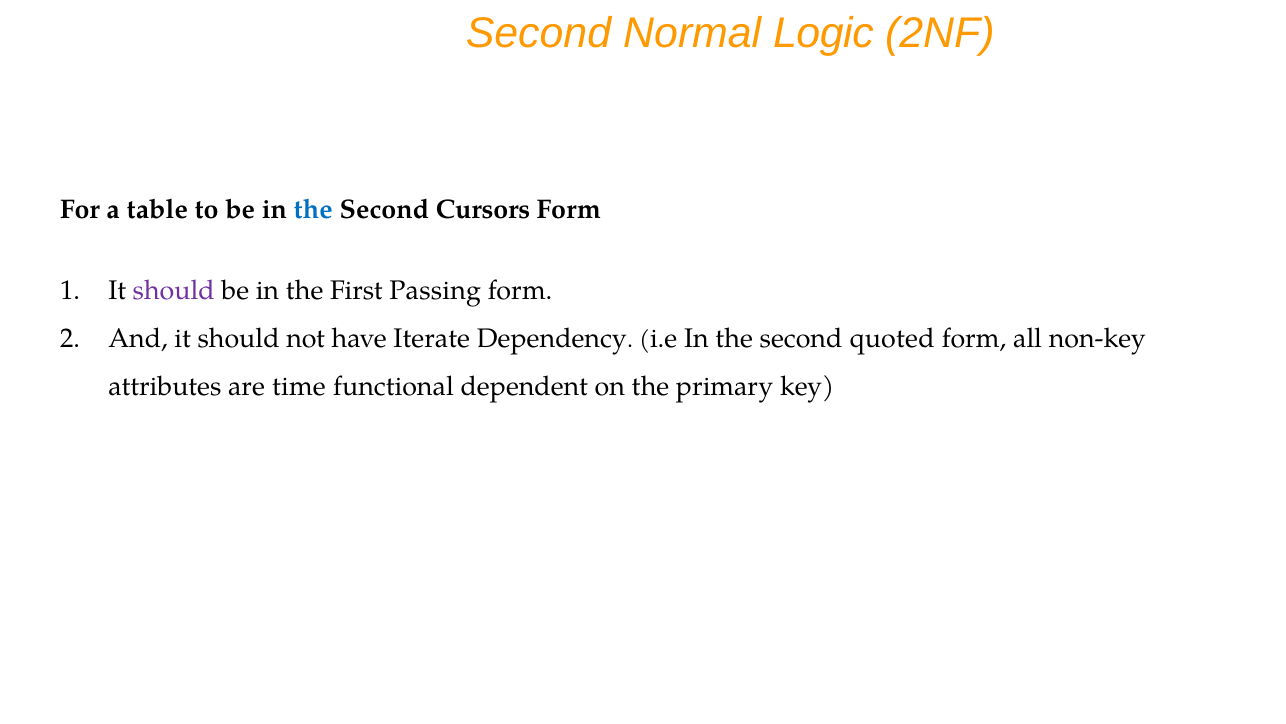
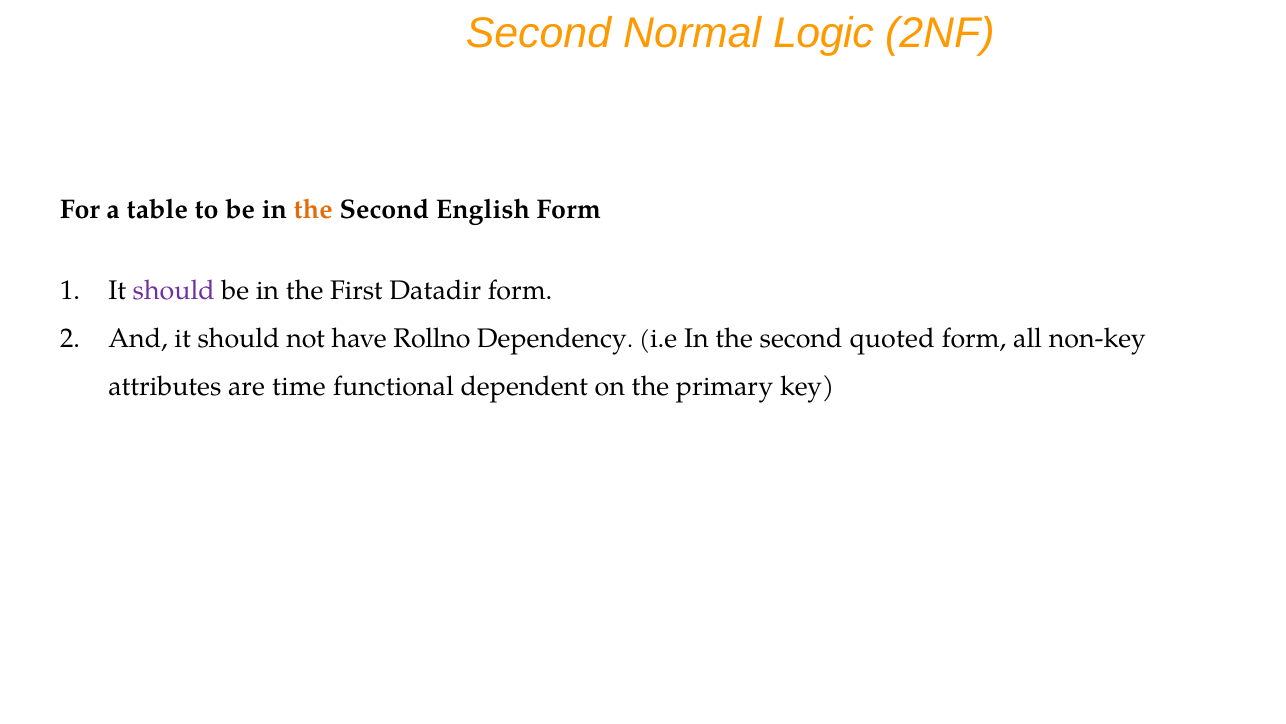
the colour: blue -> orange (313, 210)
Cursors: Cursors -> English (483, 210)
Passing: Passing -> Datadir (435, 290)
Iterate: Iterate -> Rollno (432, 338)
